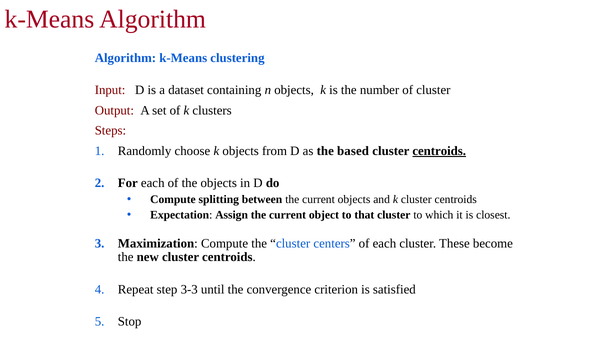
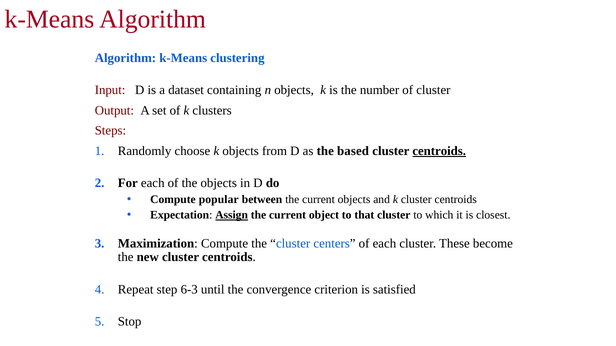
splitting: splitting -> popular (219, 200)
Assign underline: none -> present (232, 215)
3-3: 3-3 -> 6-3 (189, 290)
